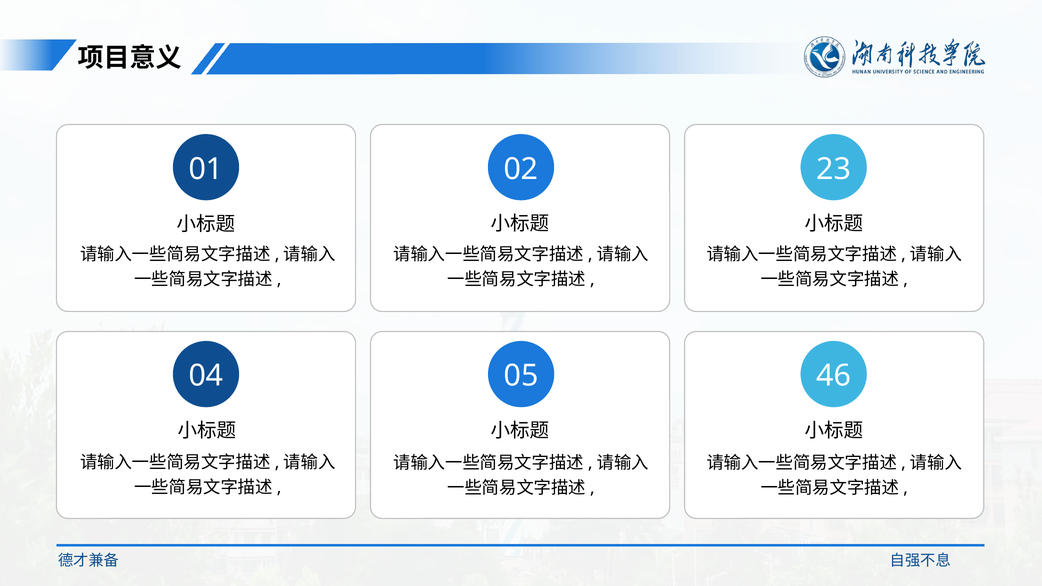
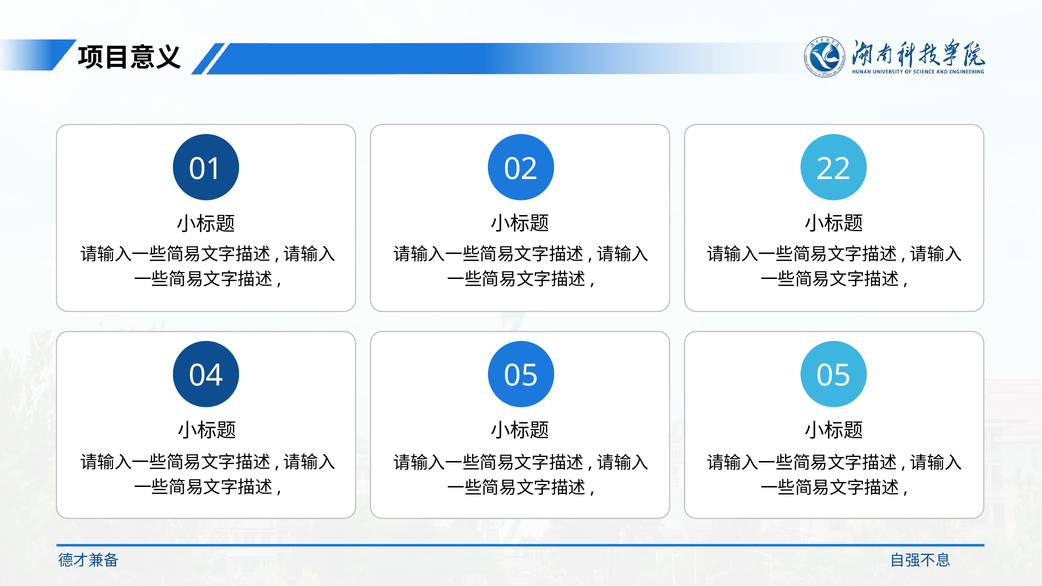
23: 23 -> 22 (834, 169)
05 46: 46 -> 05 (834, 376)
